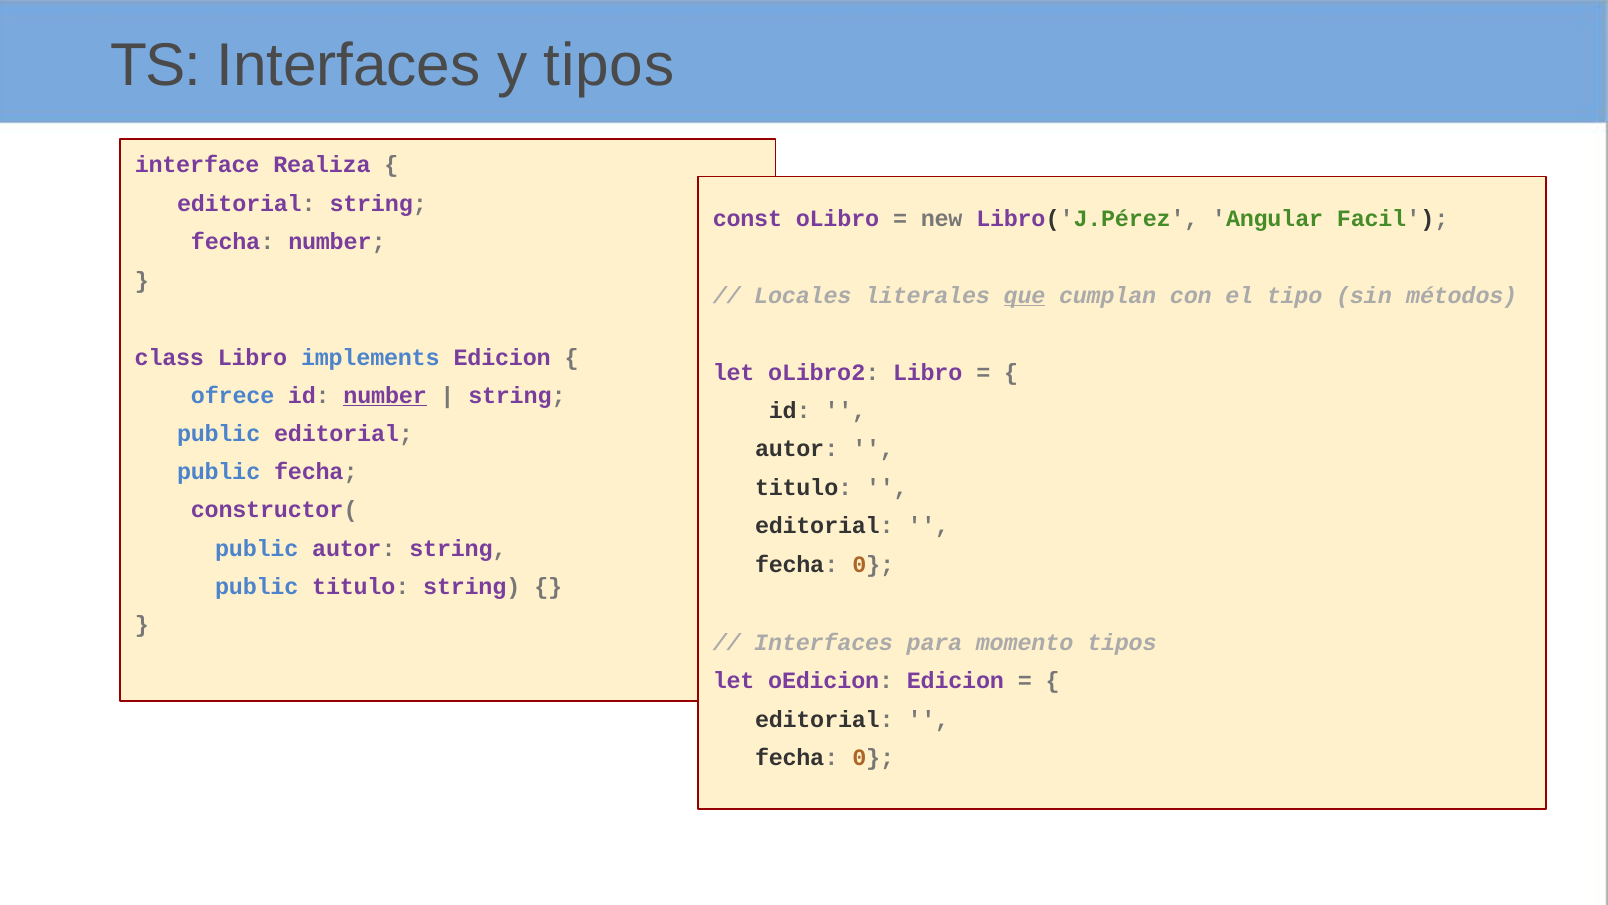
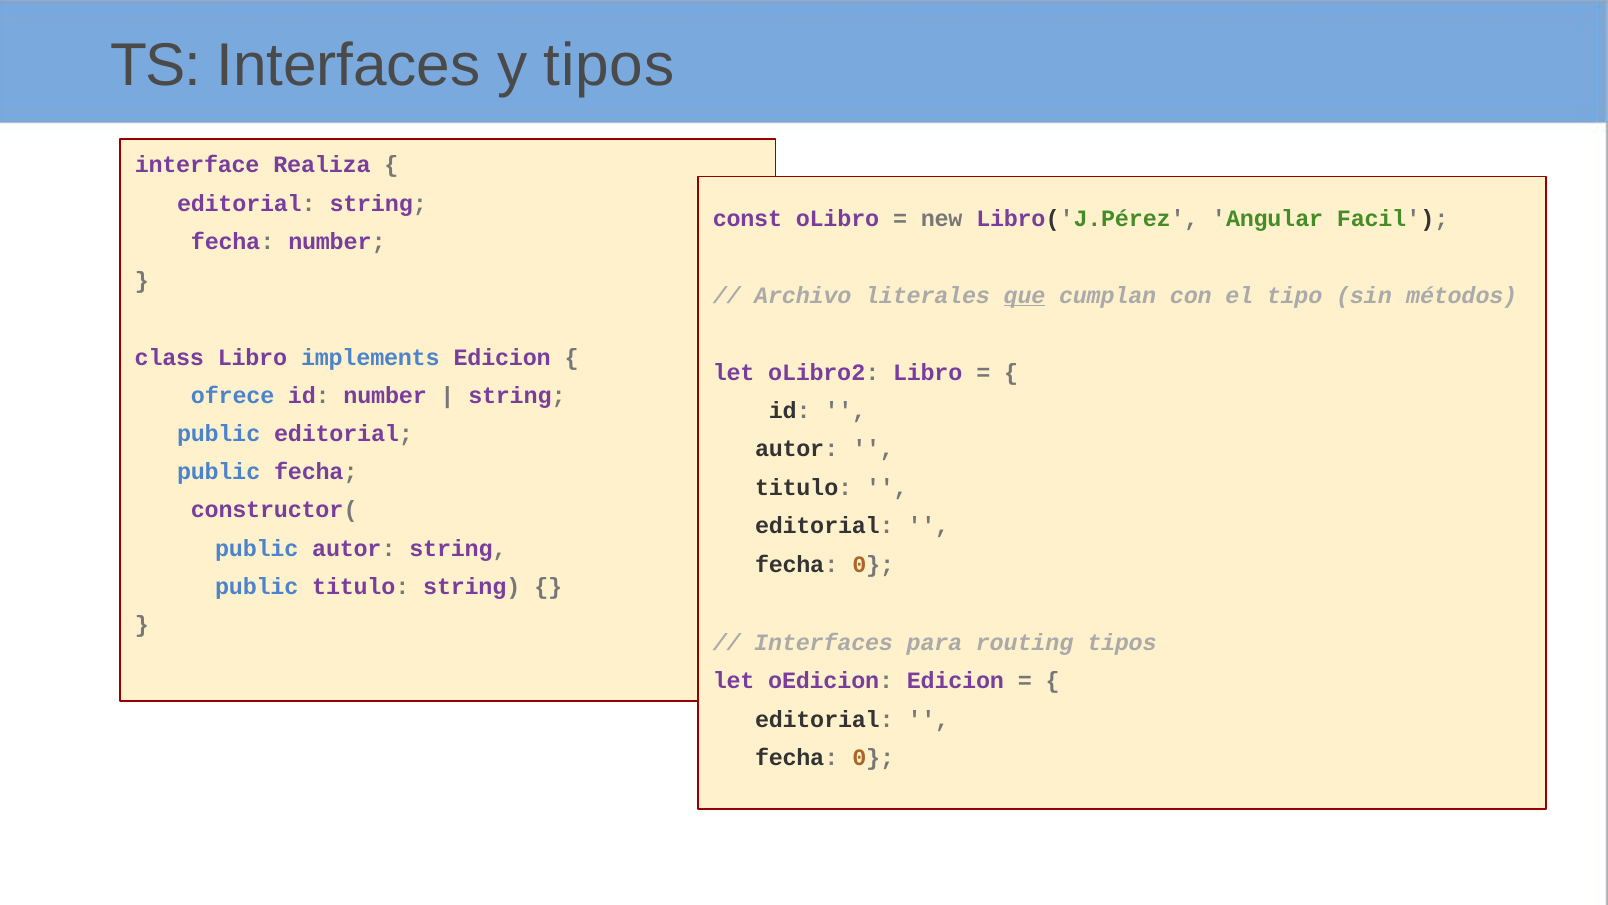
Locales: Locales -> Archivo (803, 295)
number underline: present -> none (385, 395)
momento: momento -> routing (1025, 642)
